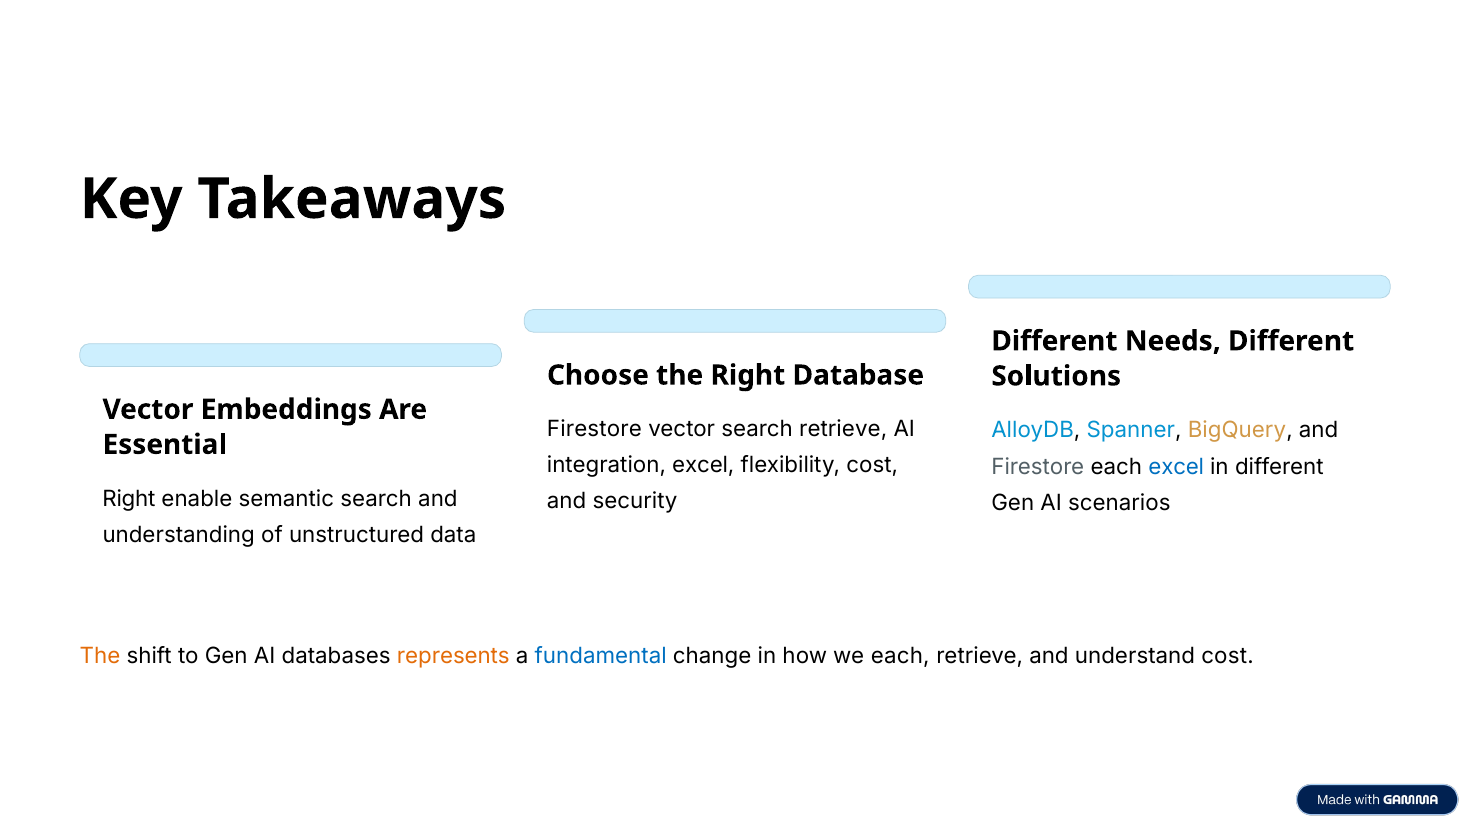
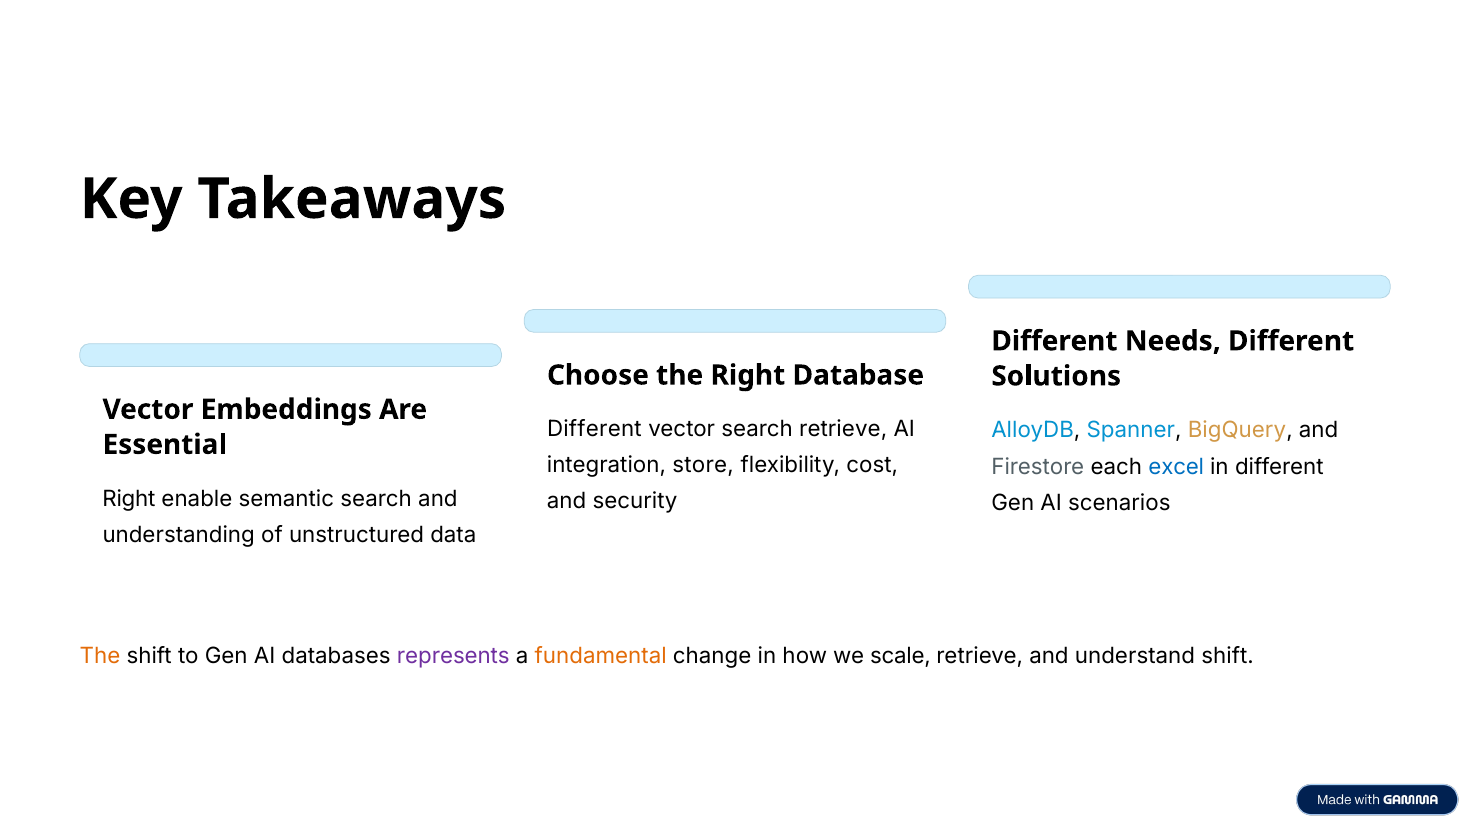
Firestore: Firestore -> Different (594, 429)
integration excel: excel -> store (703, 465)
represents colour: orange -> purple (453, 656)
fundamental colour: blue -> orange (601, 656)
we each: each -> scale (900, 656)
understand cost: cost -> shift (1228, 656)
